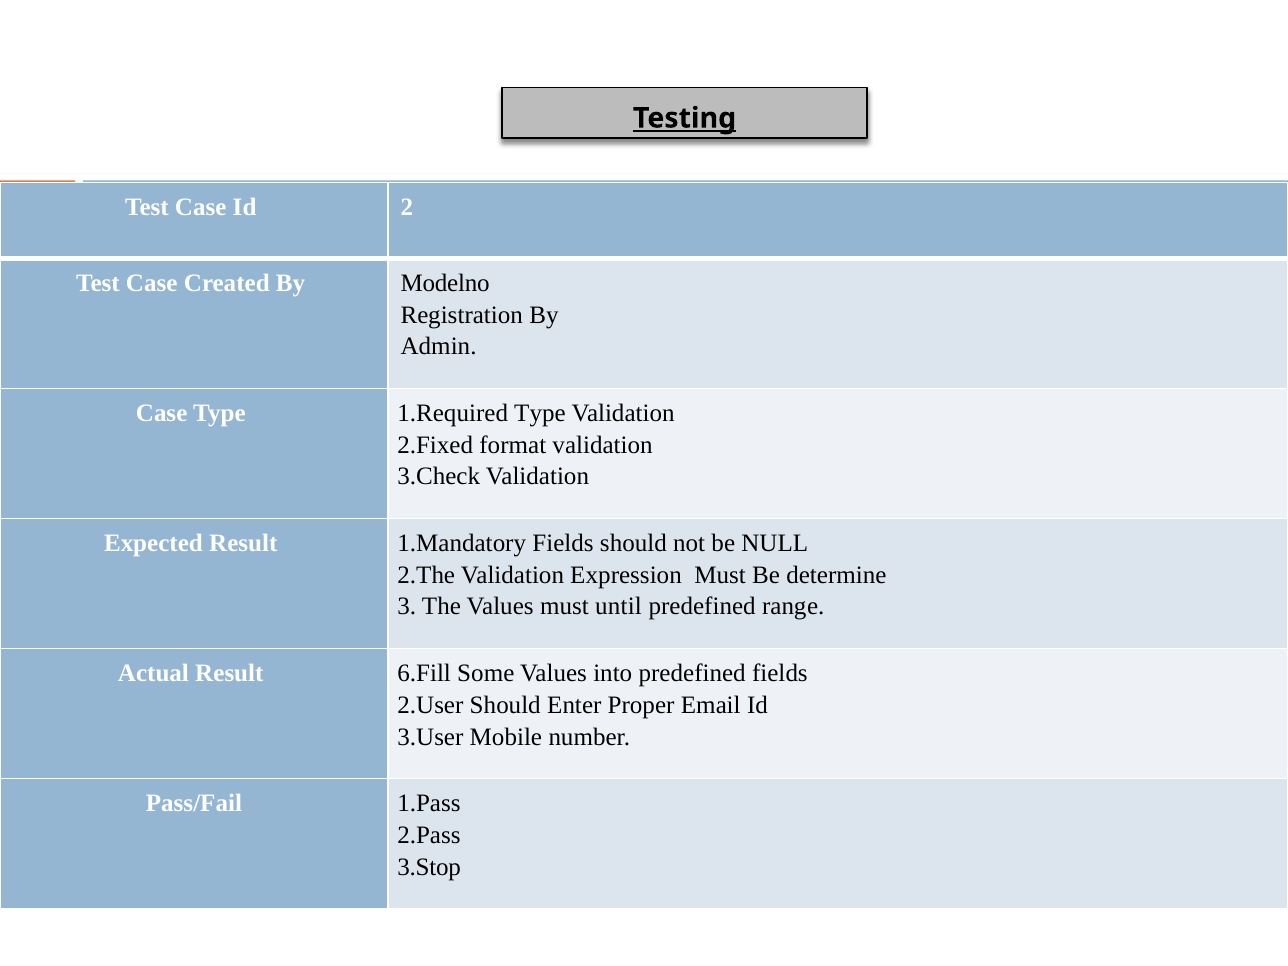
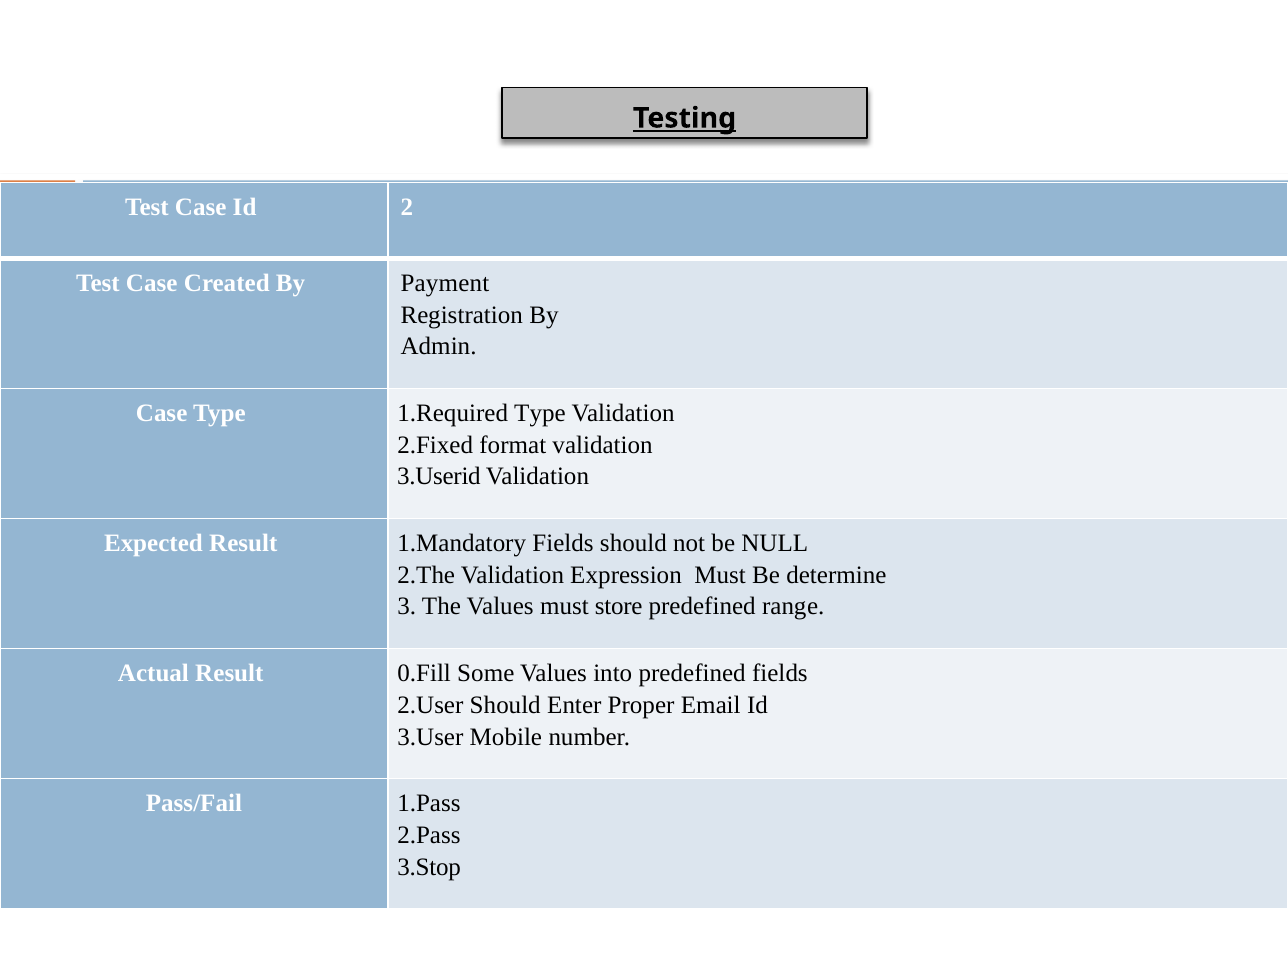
Modelno: Modelno -> Payment (445, 283)
3.Check: 3.Check -> 3.Userid (439, 477)
until: until -> store (619, 607)
6.Fill: 6.Fill -> 0.Fill (424, 673)
